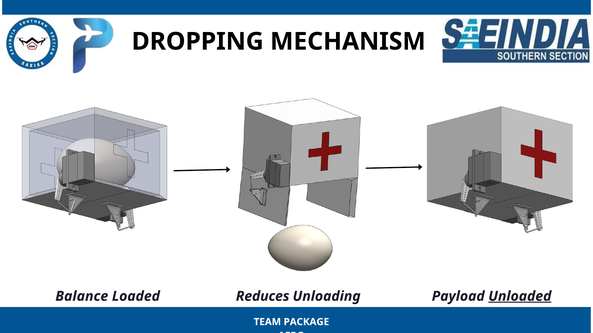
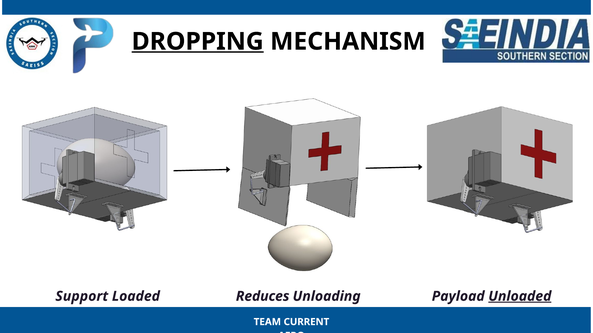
DROPPING underline: none -> present (198, 42)
Balance: Balance -> Support (82, 297)
PACKAGE: PACKAGE -> CURRENT (306, 322)
